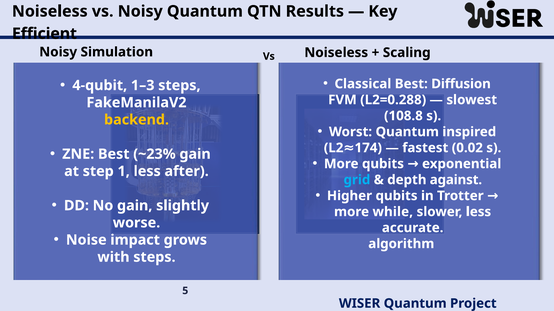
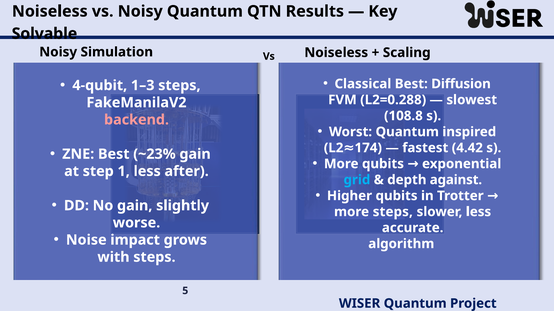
Efficient: Efficient -> Solvable (44, 34)
backend colour: yellow -> pink (137, 120)
0.02: 0.02 -> 4.42 (467, 148)
more while: while -> steps (393, 212)
